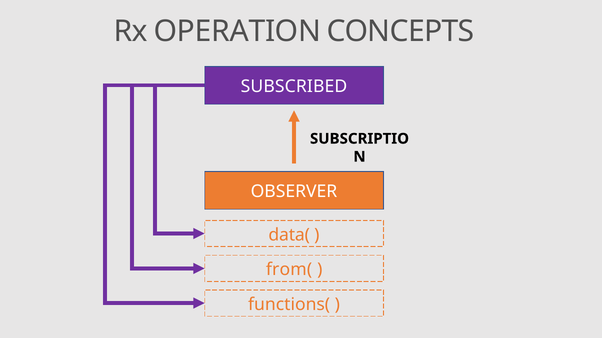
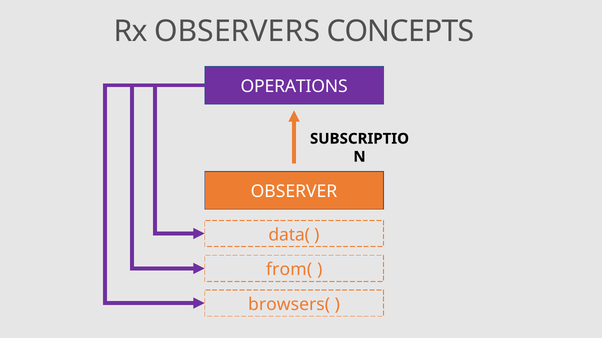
OPERATION: OPERATION -> OBSERVERS (237, 31)
SUBSCRIBED: SUBSCRIBED -> OPERATIONS (294, 87)
functions(: functions( -> browsers( (289, 305)
